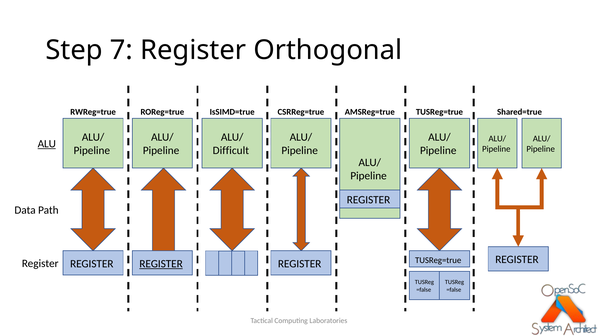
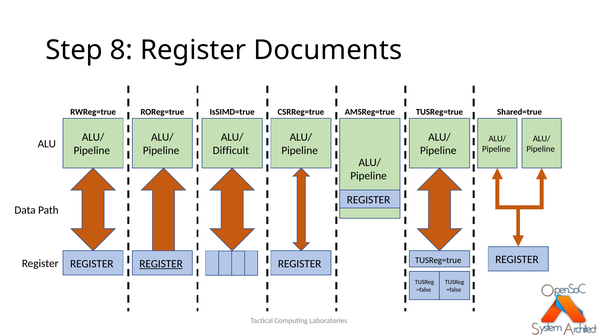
7: 7 -> 8 (121, 50)
Orthogonal: Orthogonal -> Documents (328, 50)
ALU underline: present -> none (47, 144)
